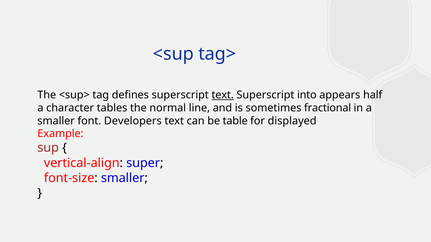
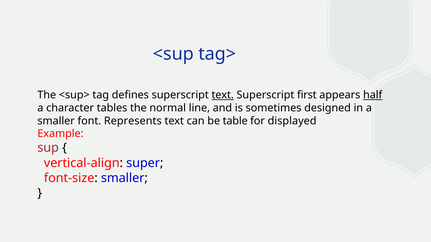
into: into -> first (307, 95)
half underline: none -> present (373, 95)
fractional: fractional -> designed (328, 108)
Developers: Developers -> Represents (133, 121)
